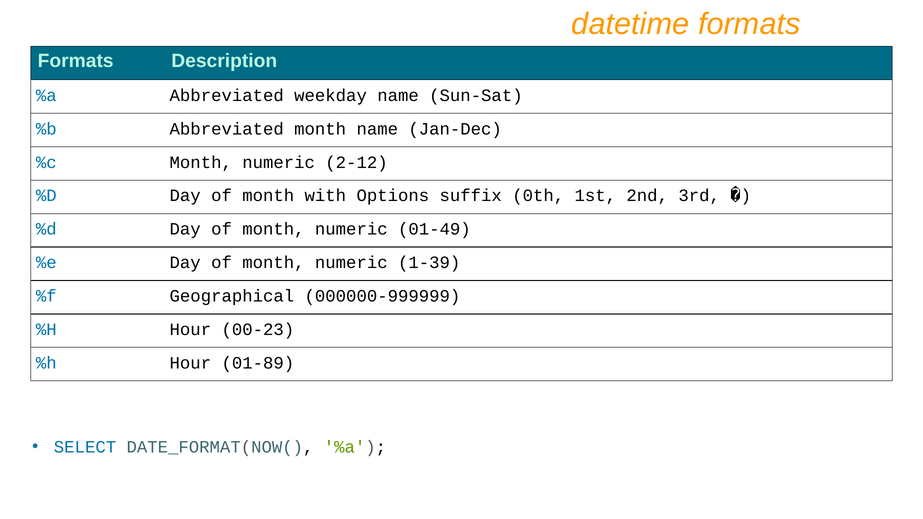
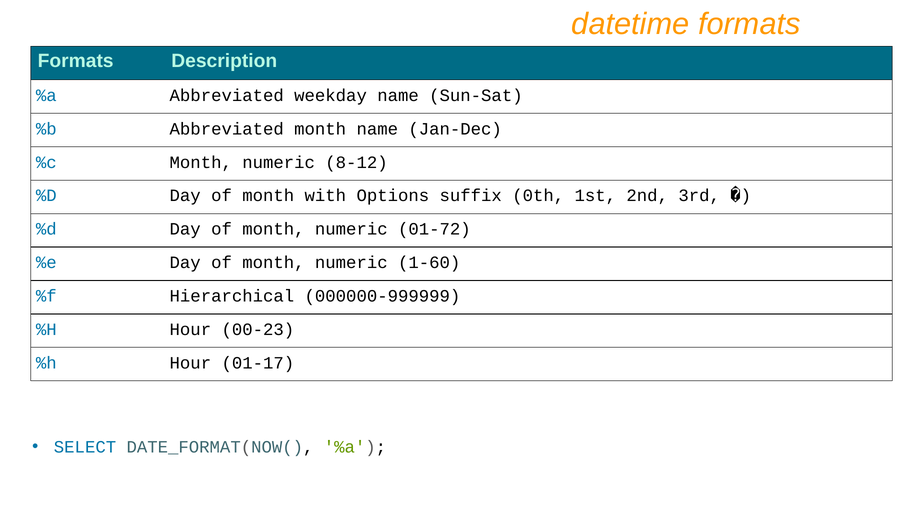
2-12: 2-12 -> 8-12 (357, 162)
01-49: 01-49 -> 01-72 (434, 229)
1-39: 1-39 -> 1-60 (429, 263)
Geographical: Geographical -> Hierarchical (232, 296)
01-89: 01-89 -> 01-17 (258, 363)
